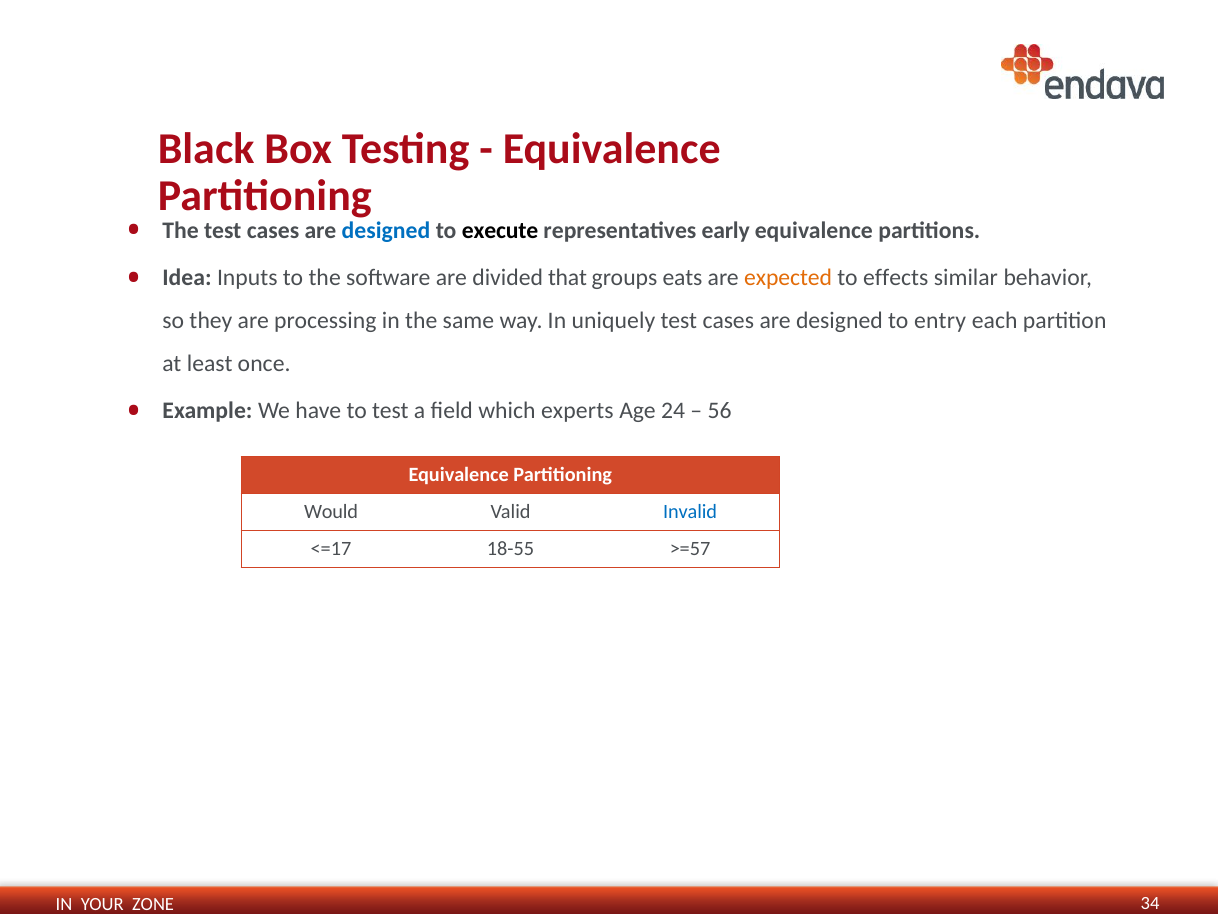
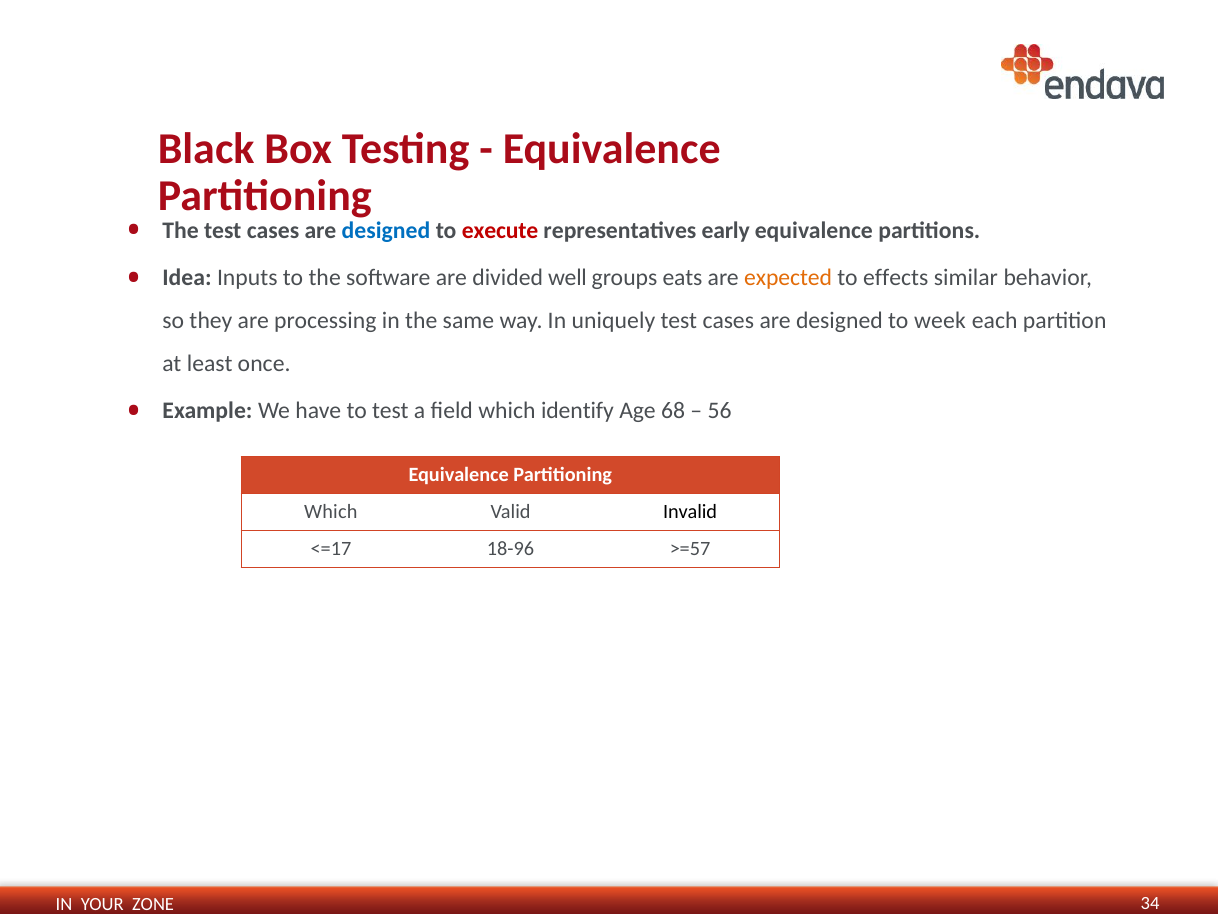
execute colour: black -> red (500, 230)
that: that -> well (567, 278)
entry: entry -> week (940, 320)
experts: experts -> identify (577, 411)
24: 24 -> 68 (673, 411)
Would: Would -> Which (331, 512)
Invalid colour: blue -> black (690, 512)
18-55: 18-55 -> 18-96 (510, 549)
